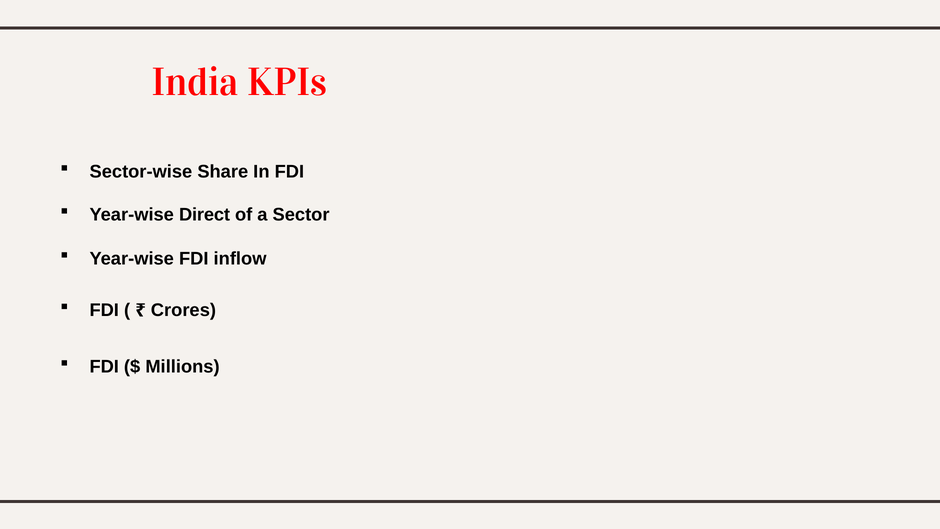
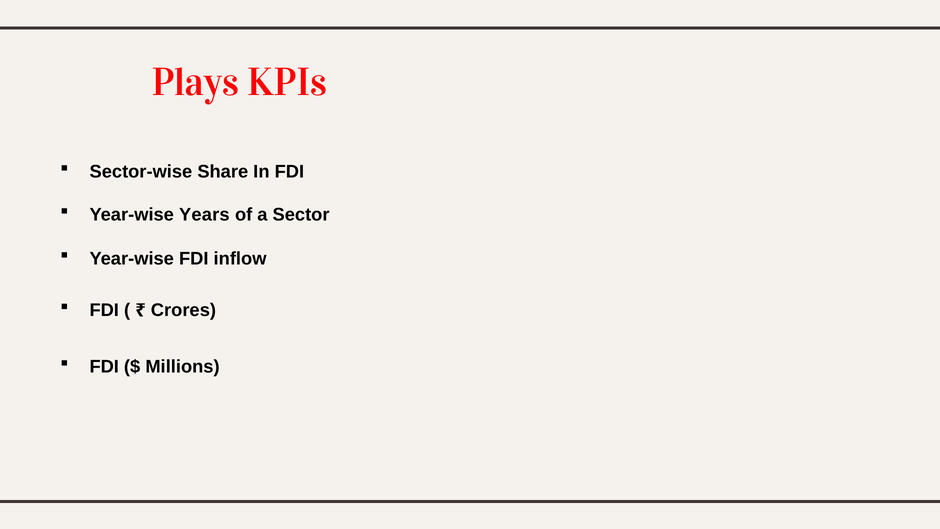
India: India -> Plays (195, 82)
Direct: Direct -> Years (204, 215)
